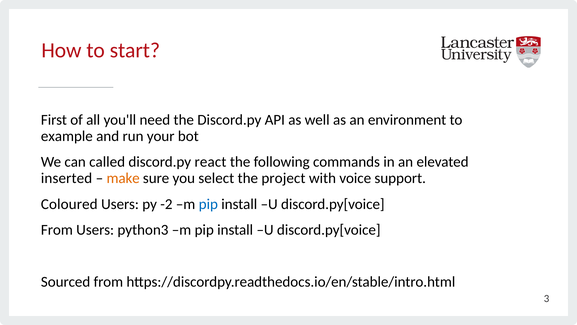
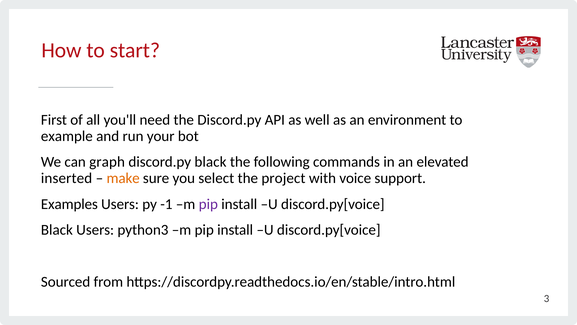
called: called -> graph (107, 162)
discord.py react: react -> black (210, 162)
Coloured: Coloured -> Examples (69, 204)
-2: -2 -> -1 (166, 204)
pip colour: blue -> purple (208, 204)
From: From -> Black (57, 230)
